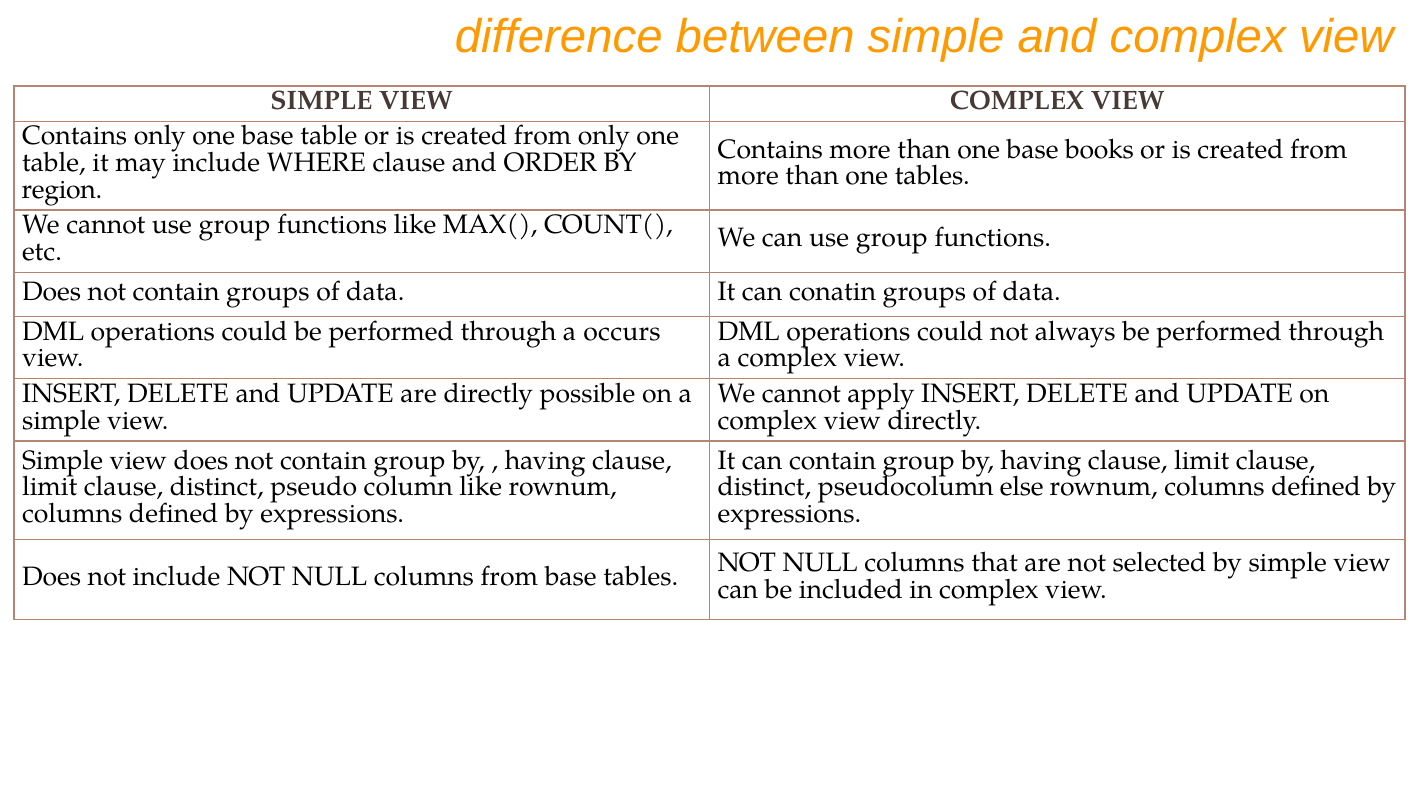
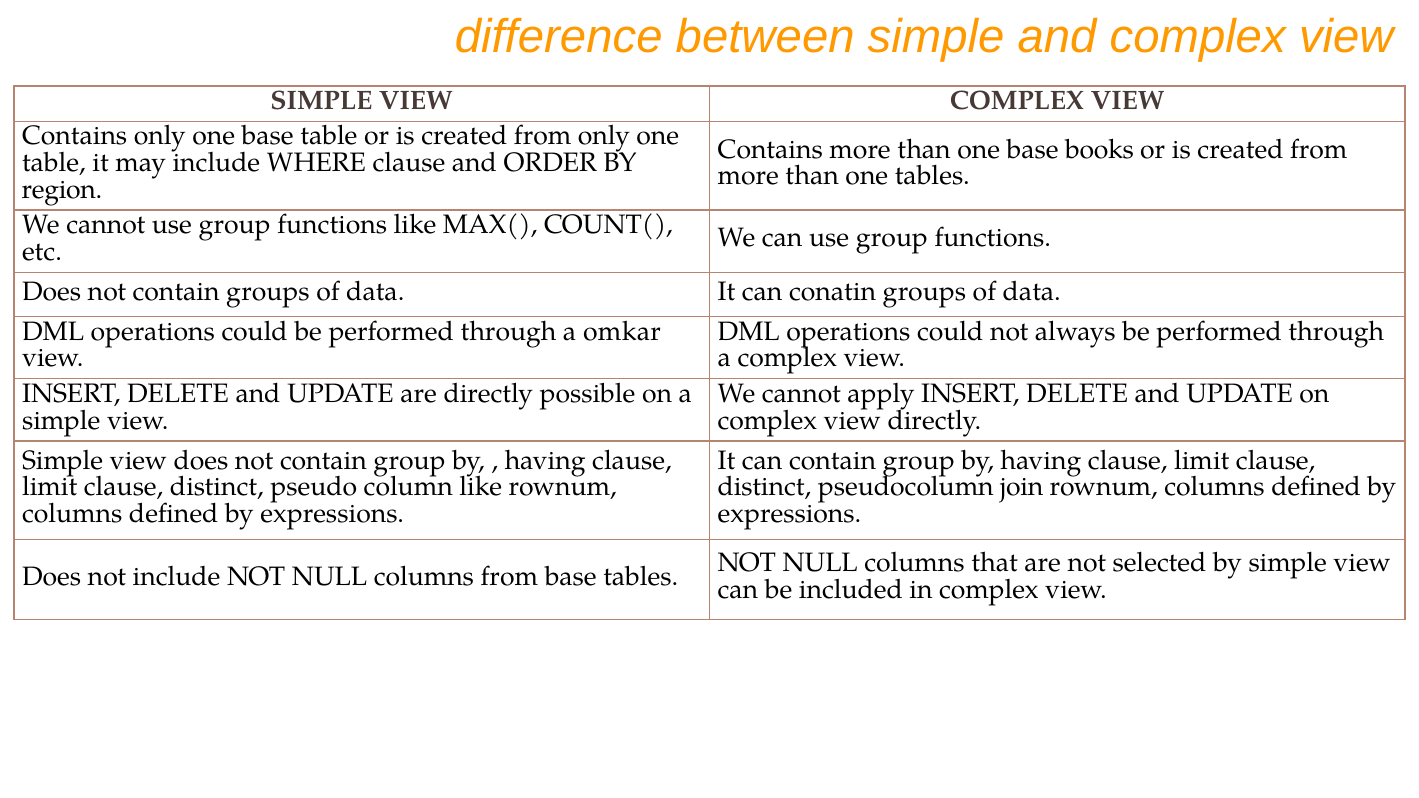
occurs: occurs -> omkar (622, 331)
else: else -> join (1022, 487)
